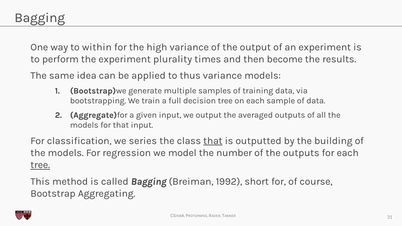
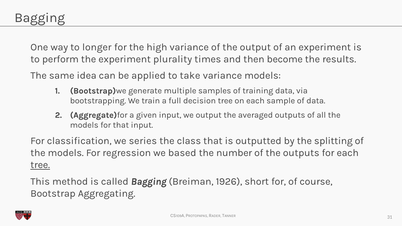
within: within -> longer (97, 47)
thus: thus -> take (190, 76)
that underline: present -> none (213, 141)
building: building -> splitting (333, 141)
model: model -> based (182, 153)
1992: 1992 -> 1926 (229, 182)
